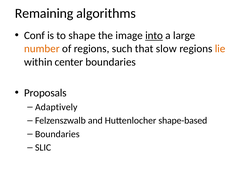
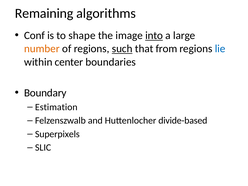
such underline: none -> present (122, 49)
slow: slow -> from (166, 49)
lie colour: orange -> blue (220, 49)
Proposals: Proposals -> Boundary (45, 93)
Adaptively: Adaptively -> Estimation (56, 107)
shape-based: shape-based -> divide-based (183, 121)
Boundaries: Boundaries -> Superpixels (57, 134)
